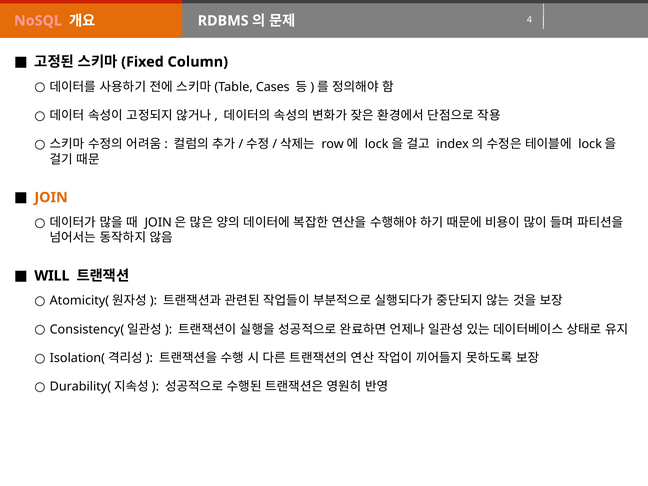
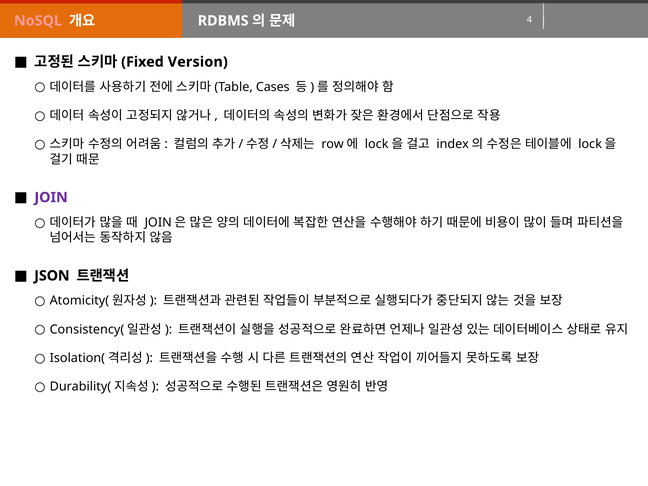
Column: Column -> Version (198, 62)
JOIN colour: orange -> purple (51, 197)
WILL: WILL -> JSON (52, 276)
